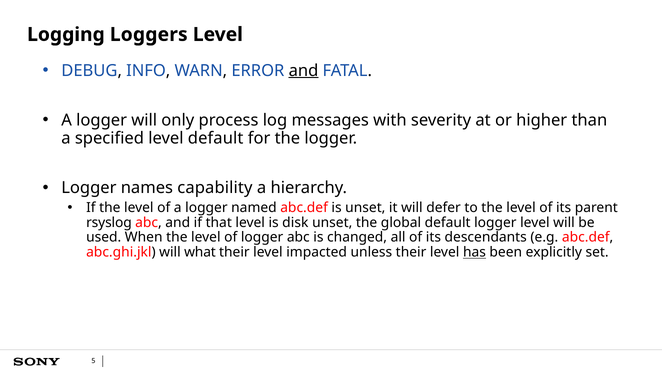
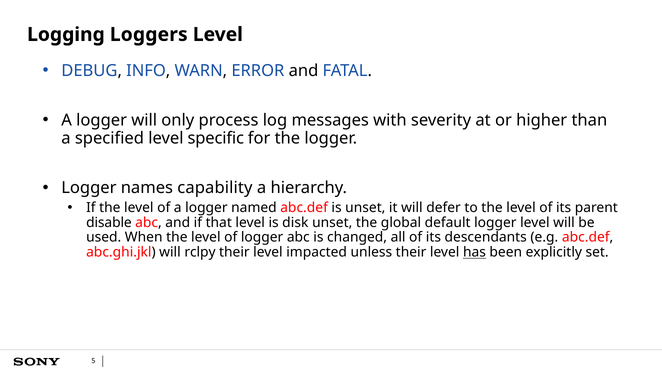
and underline: present -> none (304, 70)
level default: default -> specific (216, 138)
rsyslog: rsyslog -> disable (109, 222)
what: what -> rclpy (200, 252)
